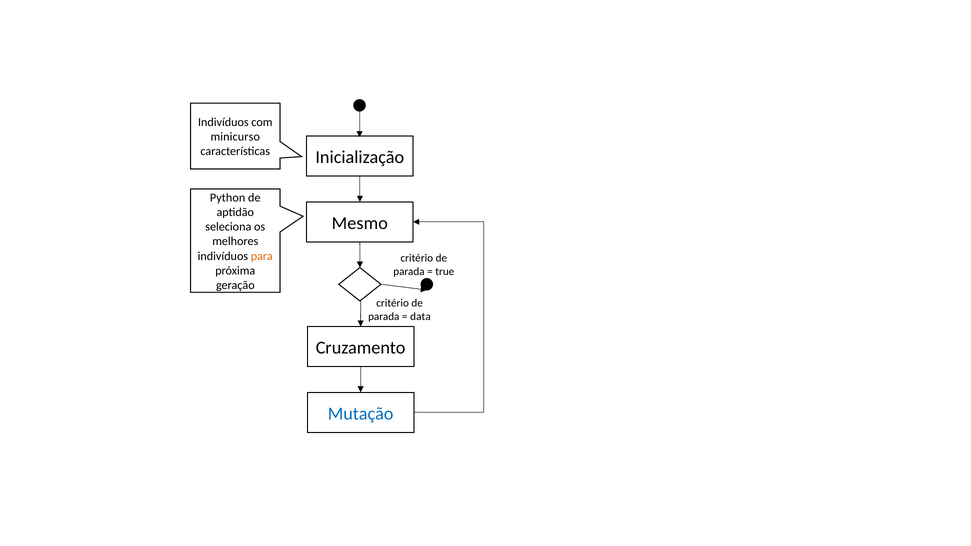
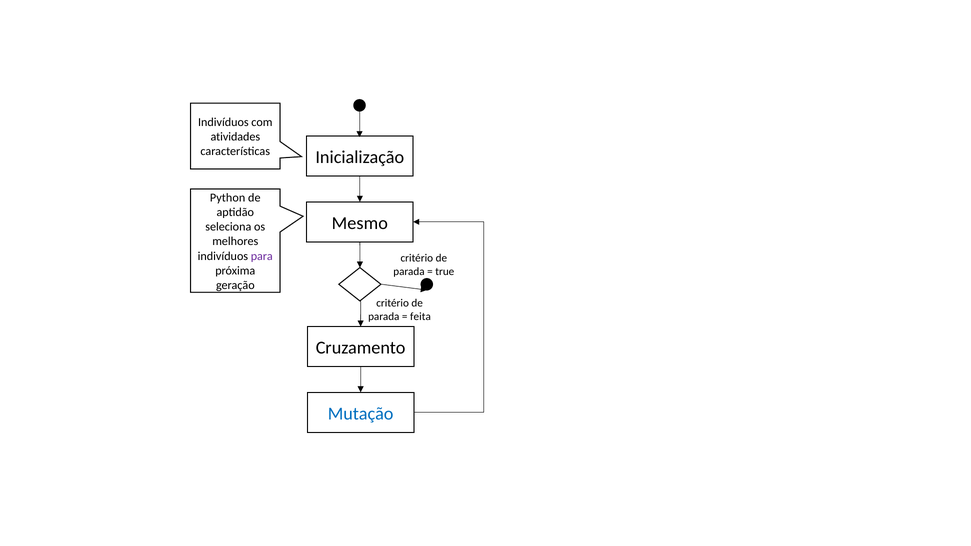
minicurso: minicurso -> atividades (235, 137)
para colour: orange -> purple (262, 256)
data: data -> feita (420, 317)
